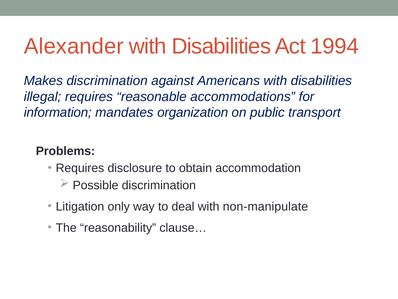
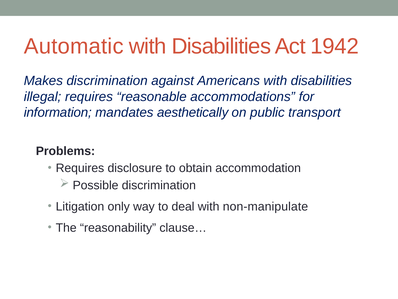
Alexander: Alexander -> Automatic (74, 46)
1994: 1994 -> 1942 (335, 46)
organization: organization -> aesthetically (193, 112)
